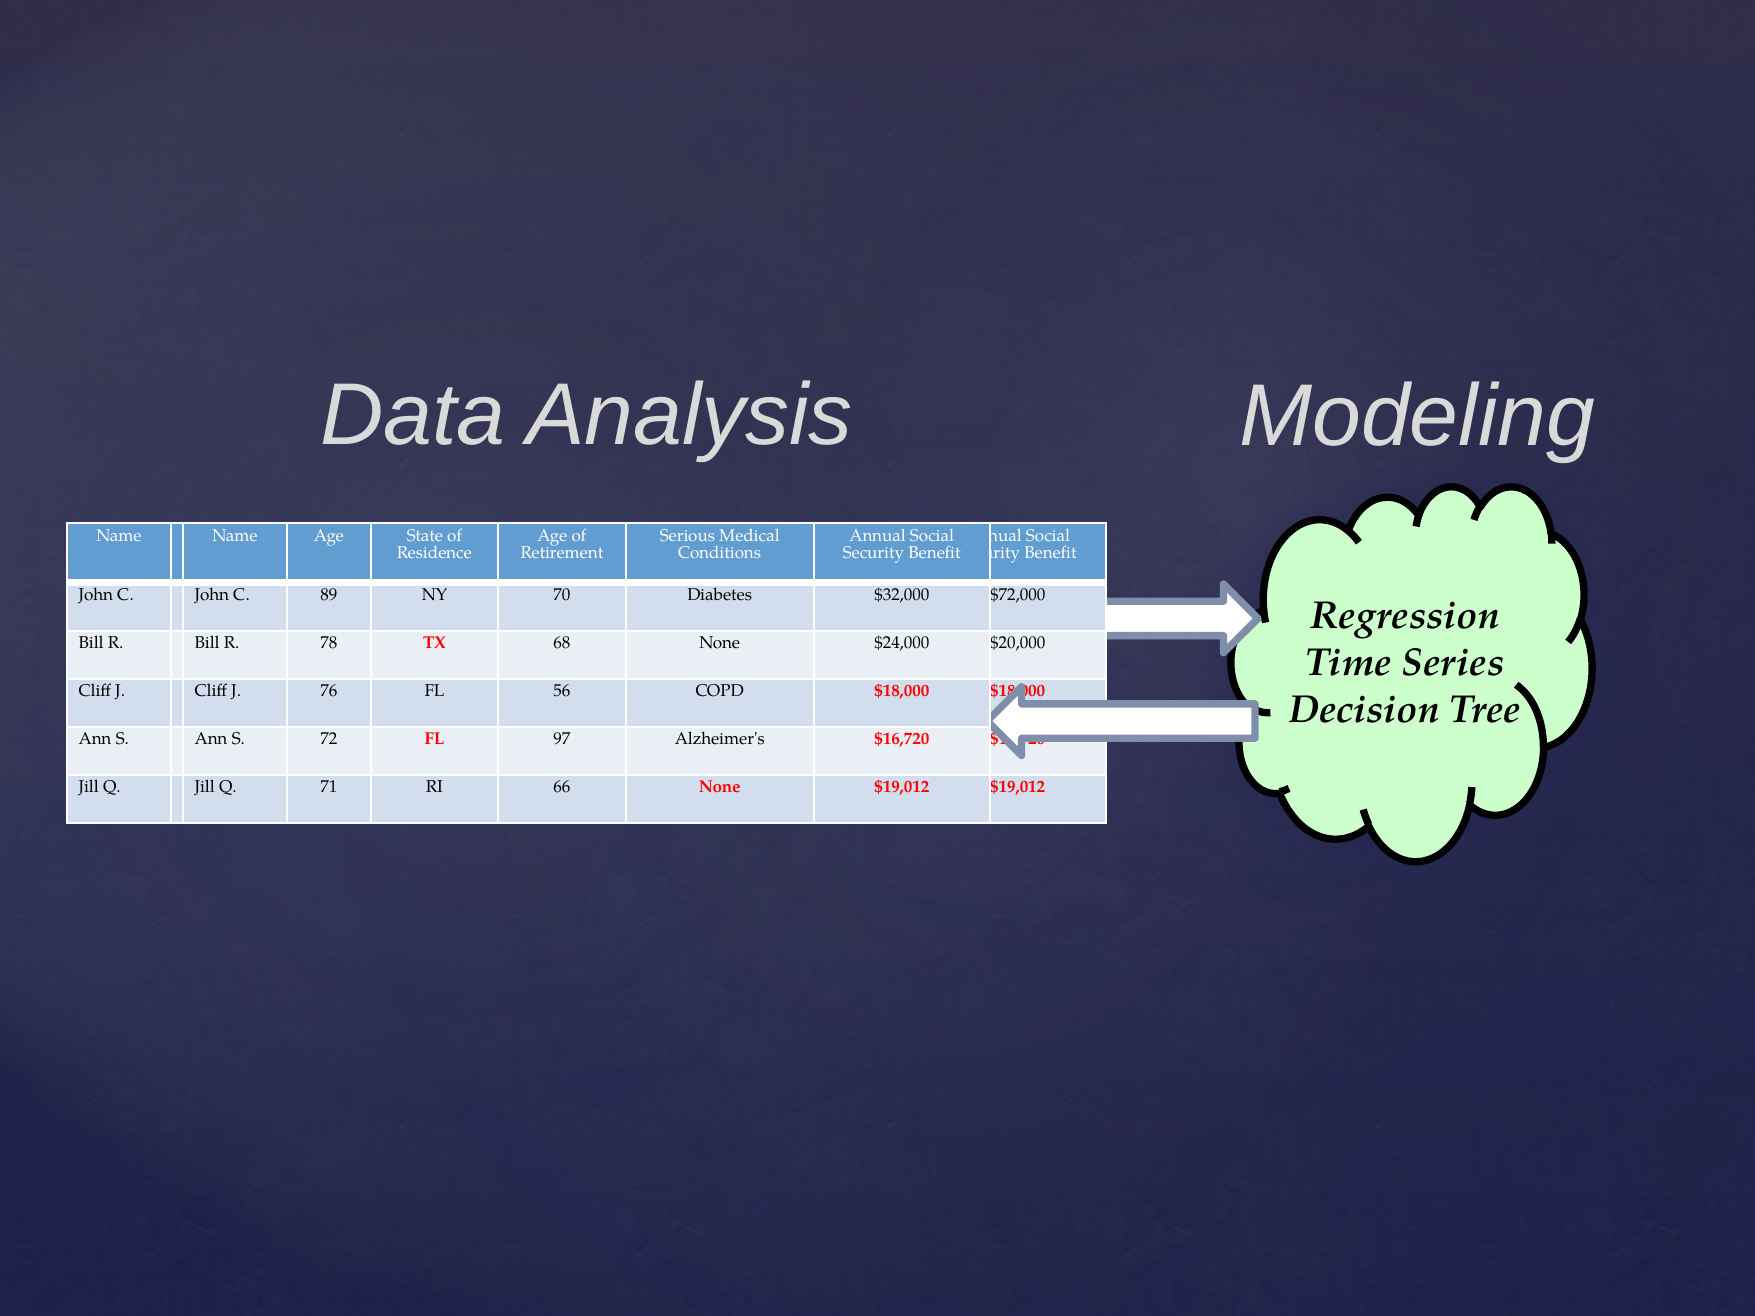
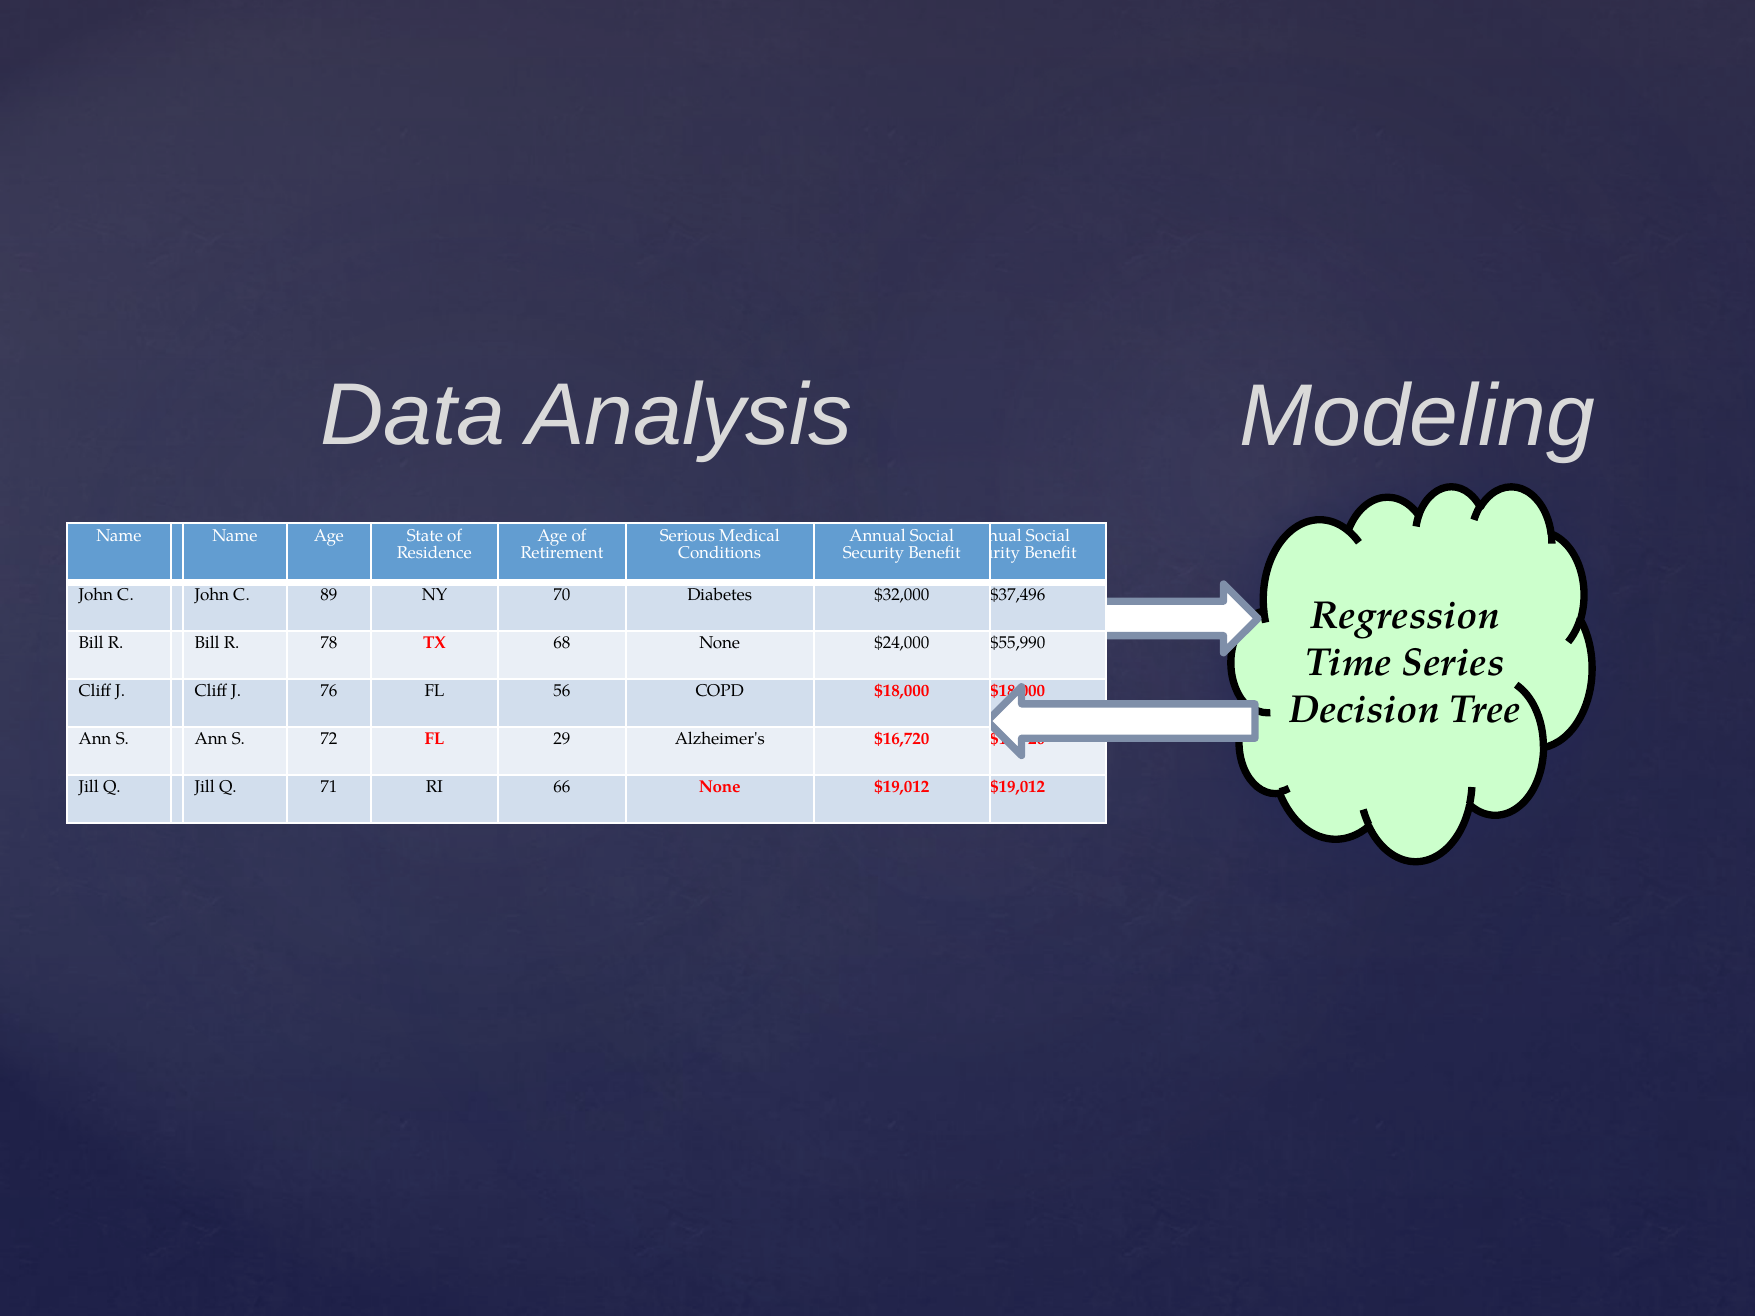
$72,000: $72,000 -> $37,496 (1018, 595)
$20,000: $20,000 -> $55,990 (1018, 643)
97: 97 -> 29 (562, 739)
